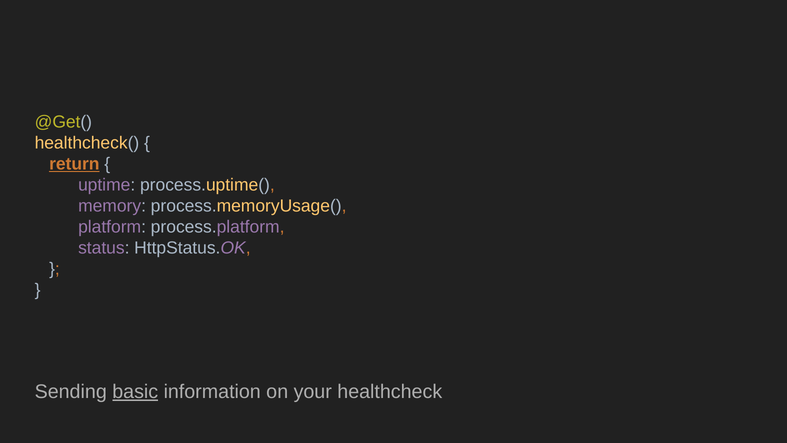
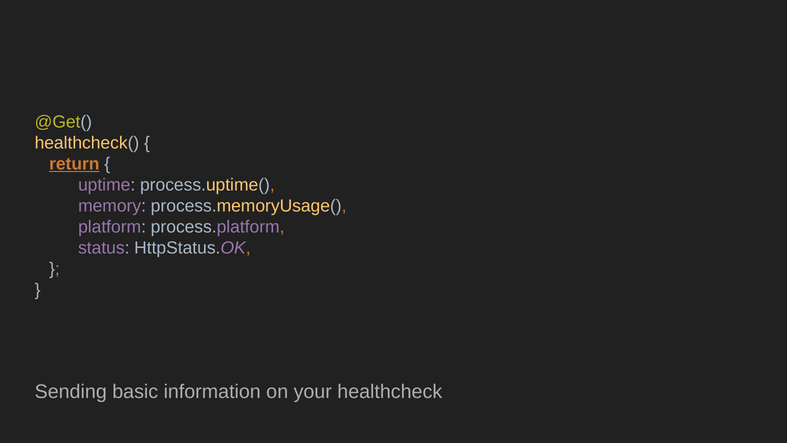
basic underline: present -> none (135, 392)
